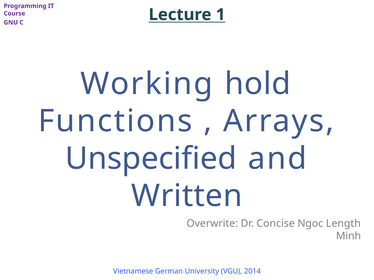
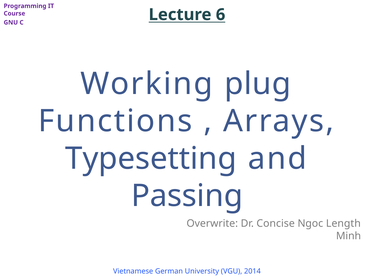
1: 1 -> 6 (221, 15)
hold: hold -> plug (258, 84)
Unspecified: Unspecified -> Typesetting (151, 159)
Written: Written -> Passing (187, 196)
